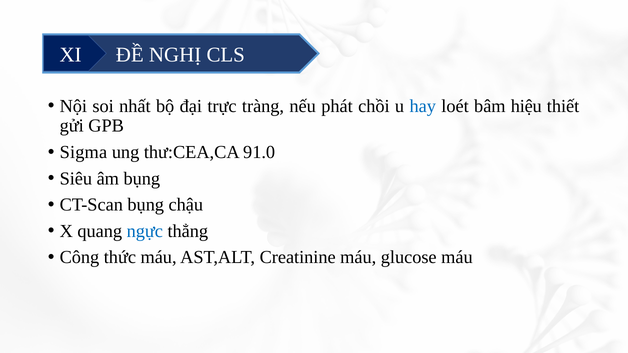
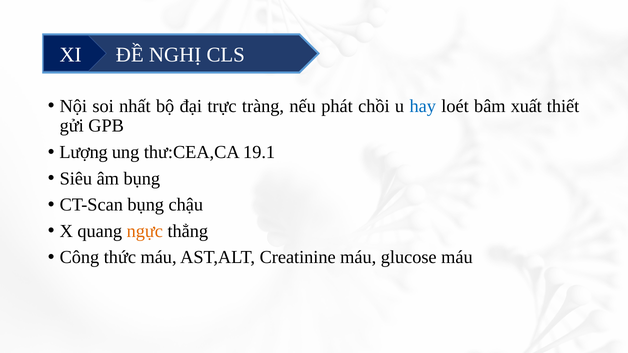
hiệu: hiệu -> xuất (526, 106)
Sigma: Sigma -> Lượng (84, 152)
91.0: 91.0 -> 19.1 (259, 152)
ngực colour: blue -> orange (145, 231)
